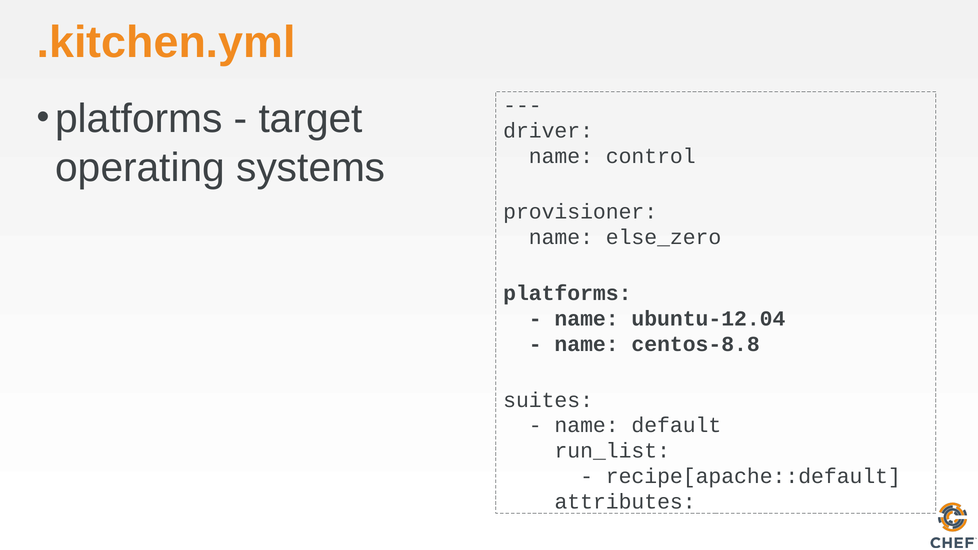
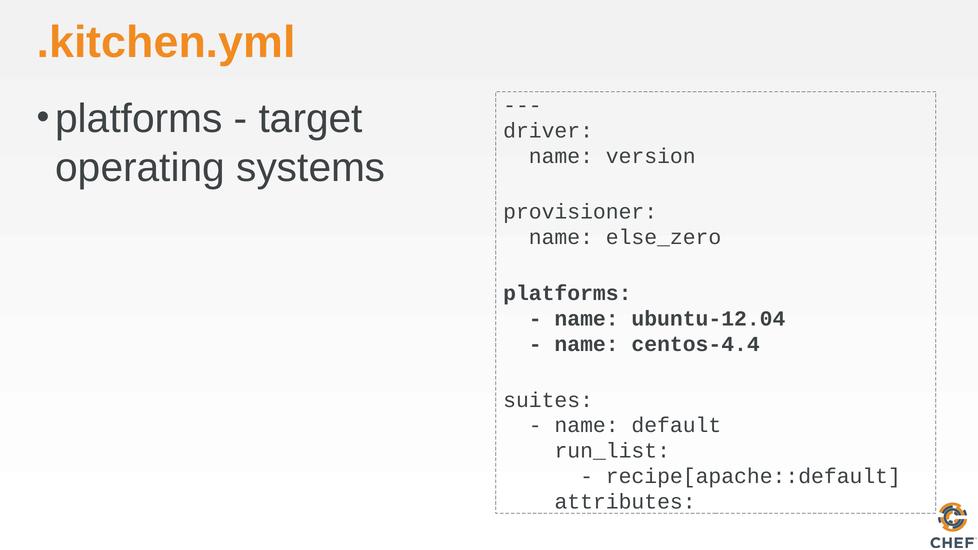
control: control -> version (651, 156)
centos-8.8: centos-8.8 -> centos-4.4 (696, 344)
